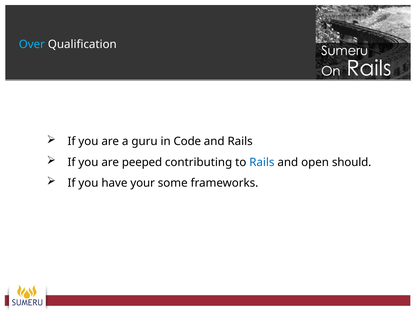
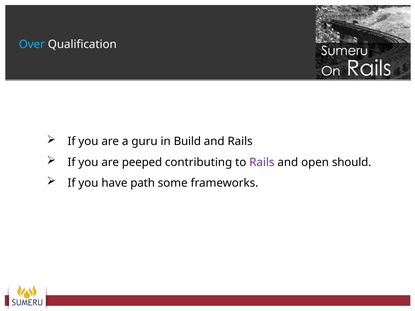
Code: Code -> Build (187, 142)
Rails colour: blue -> purple (262, 162)
your: your -> path (143, 183)
